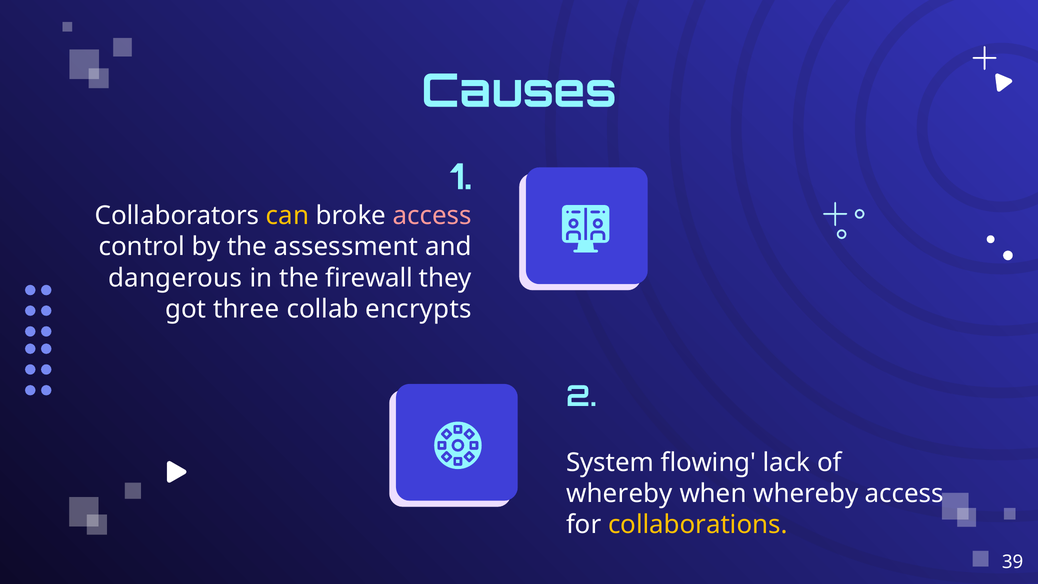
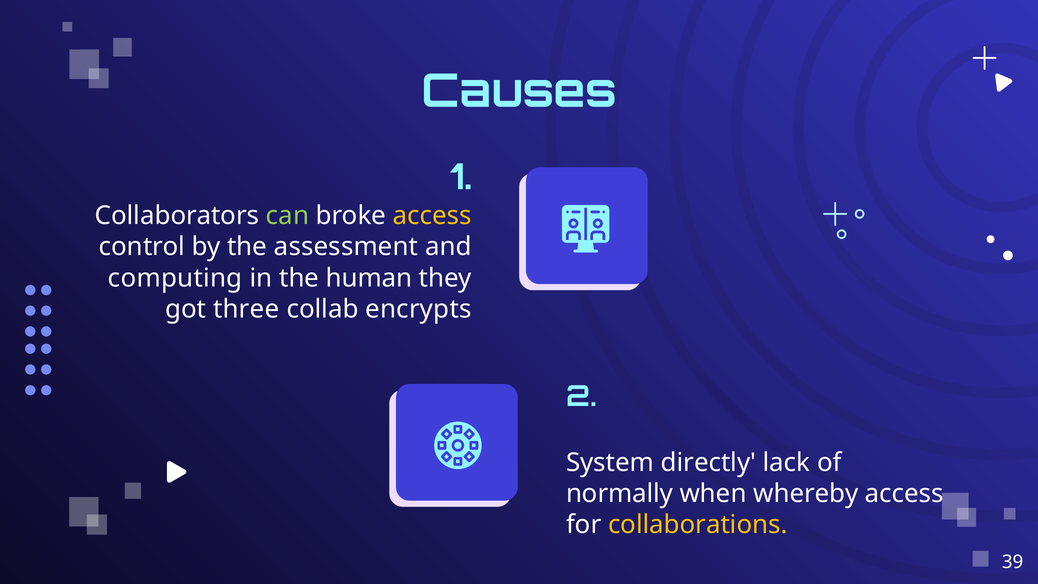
can colour: yellow -> light green (288, 216)
access colour: pink -> yellow (432, 216)
dangerous: dangerous -> computing (175, 278)
firewall: firewall -> human (369, 278)
flowing: flowing -> directly (708, 462)
whereby: whereby -> normally (620, 494)
